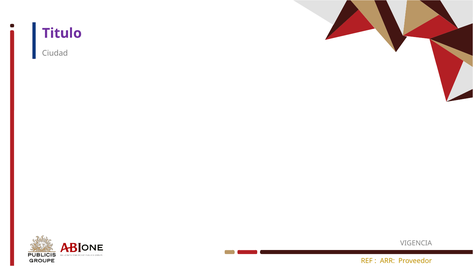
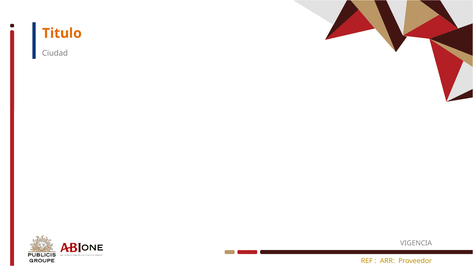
Titulo colour: purple -> orange (62, 33)
